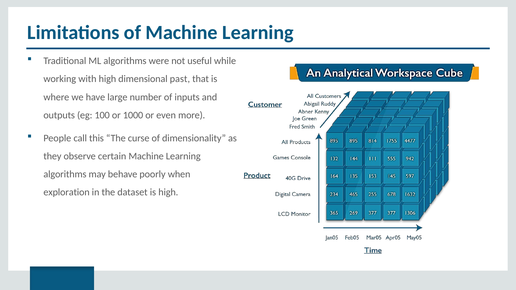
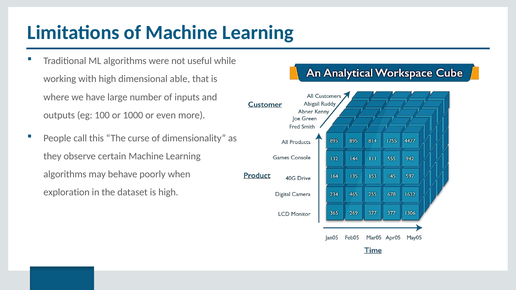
past: past -> able (180, 79)
